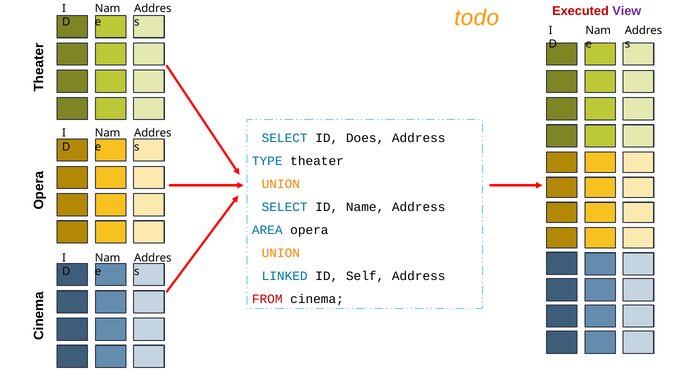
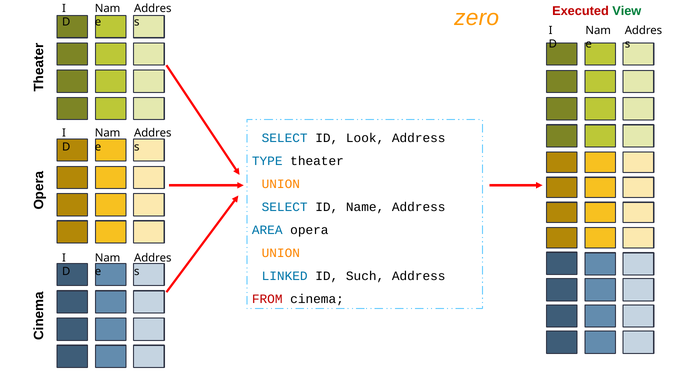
View colour: purple -> green (627, 11)
todo: todo -> zero (477, 18)
Does: Does -> Look (365, 138)
Self: Self -> Such (365, 276)
